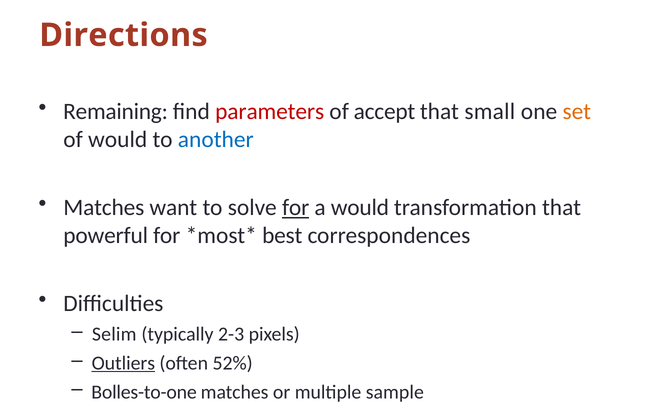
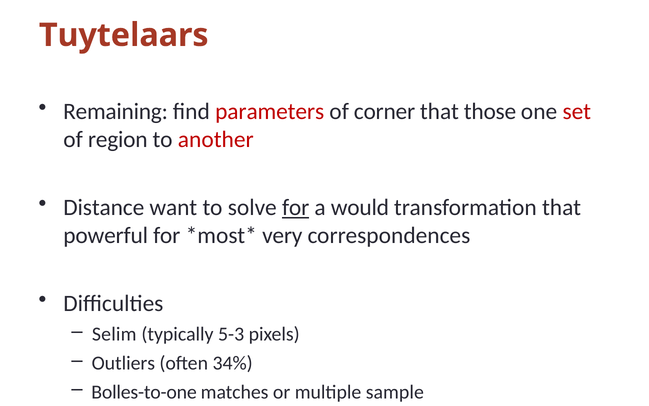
Directions: Directions -> Tuytelaars (124, 35)
accept: accept -> corner (385, 111)
small: small -> those (490, 111)
set colour: orange -> red (577, 111)
of would: would -> region (118, 140)
another colour: blue -> red (216, 140)
Matches: Matches -> Distance (104, 207)
best: best -> very (282, 235)
2-3: 2-3 -> 5-3 (231, 334)
Outliers underline: present -> none (123, 363)
52%: 52% -> 34% (233, 363)
